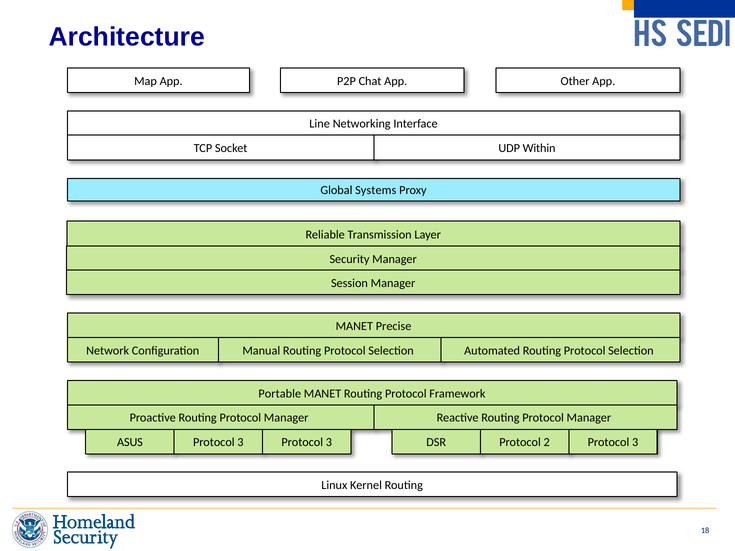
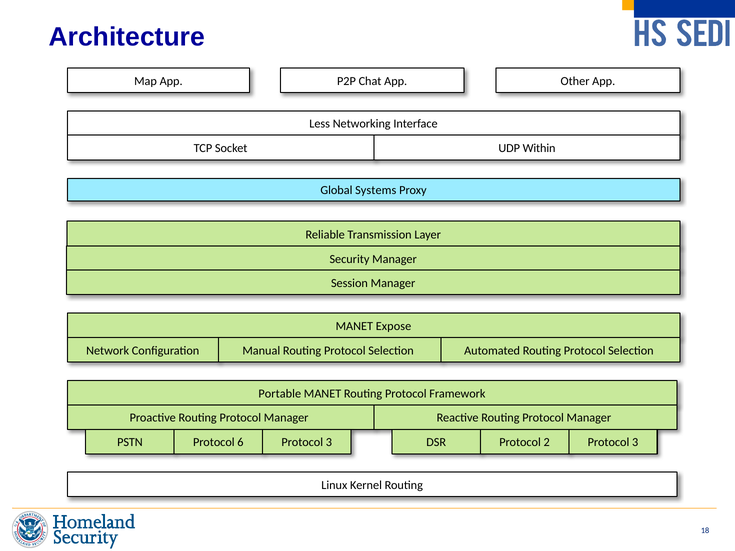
Line: Line -> Less (320, 124)
Precise: Precise -> Expose (394, 326)
ASUS: ASUS -> PSTN (130, 443)
3: 3 -> 6 (240, 443)
